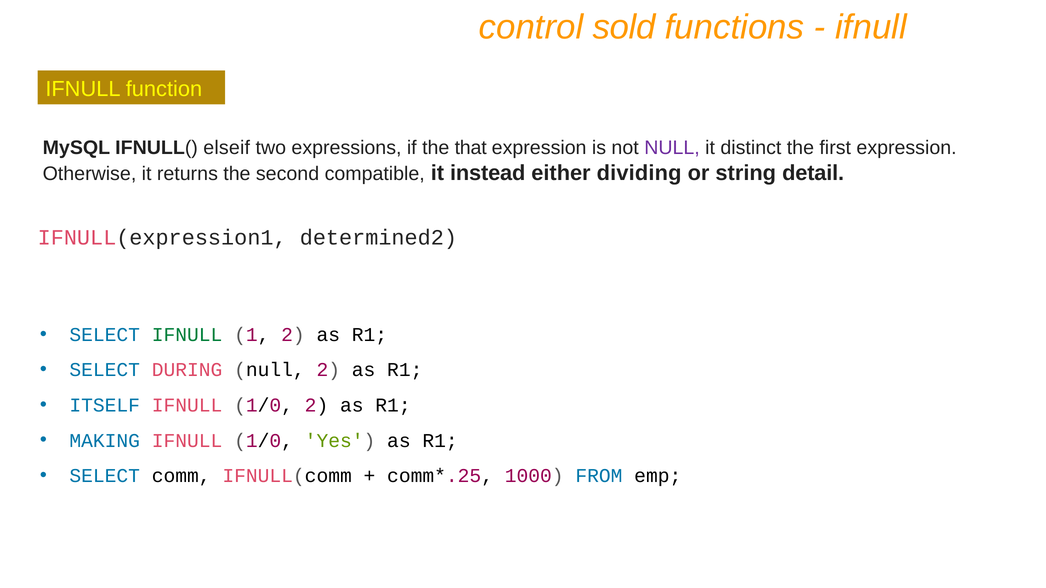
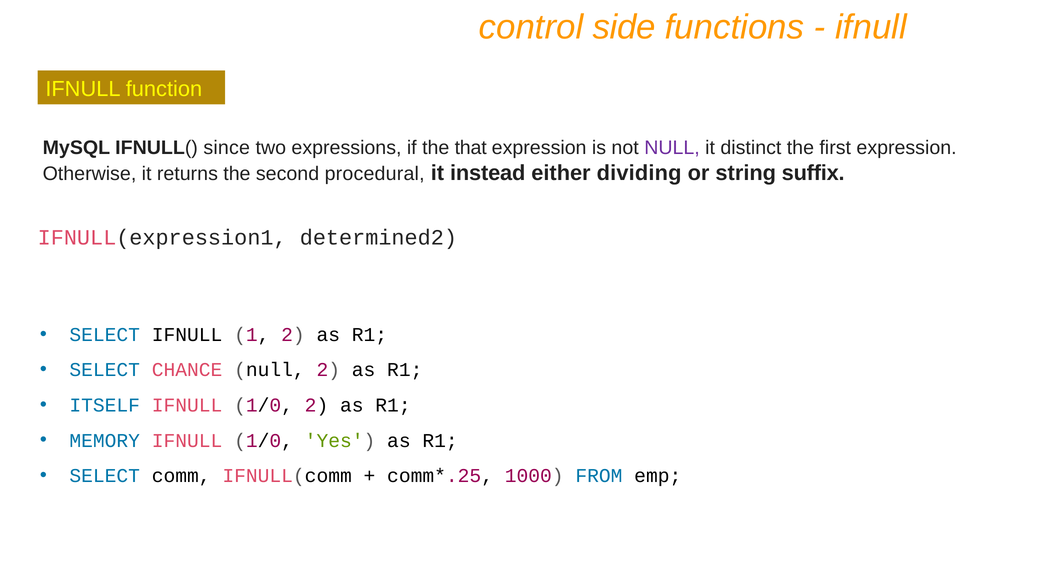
sold: sold -> side (624, 27)
elseif: elseif -> since (227, 148)
compatible: compatible -> procedural (375, 174)
detail: detail -> suffix (813, 173)
IFNULL colour: green -> black (187, 335)
DURING: DURING -> CHANCE (187, 370)
MAKING: MAKING -> MEMORY (105, 441)
